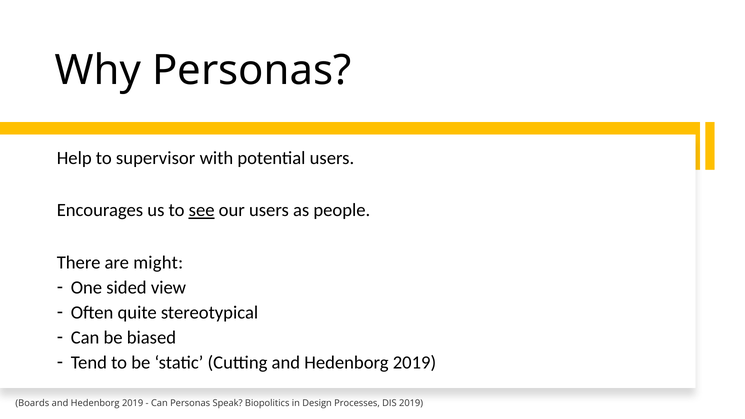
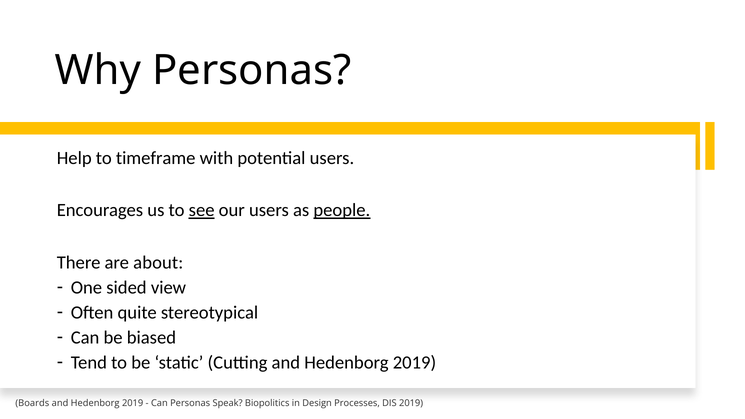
supervisor: supervisor -> timeframe (156, 158)
people underline: none -> present (342, 210)
might: might -> about (158, 262)
